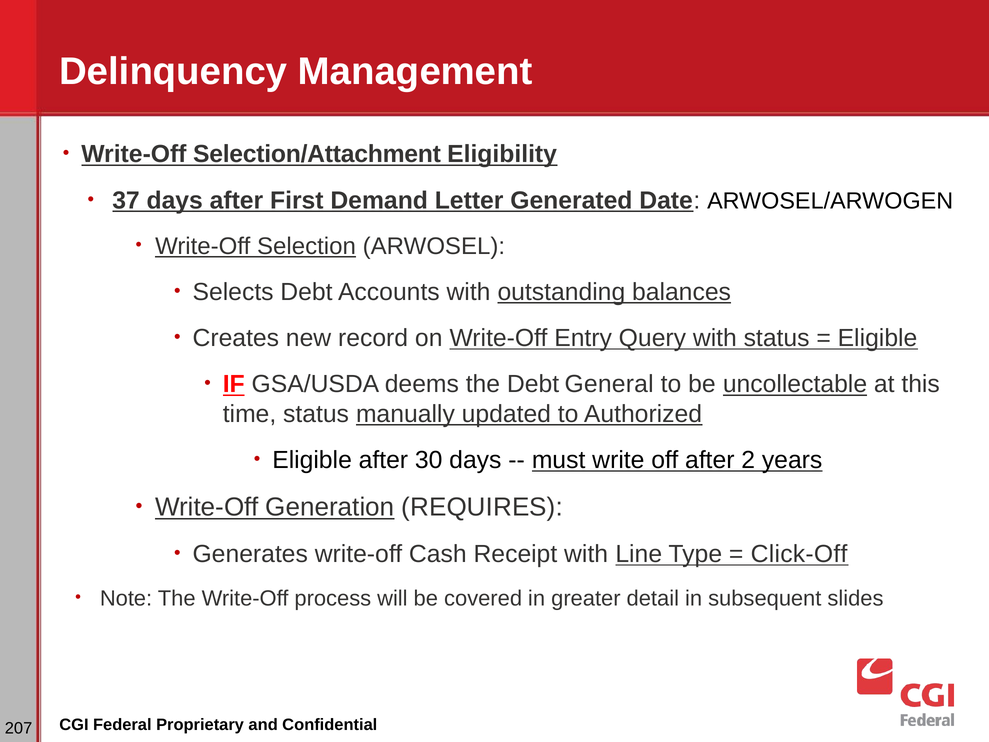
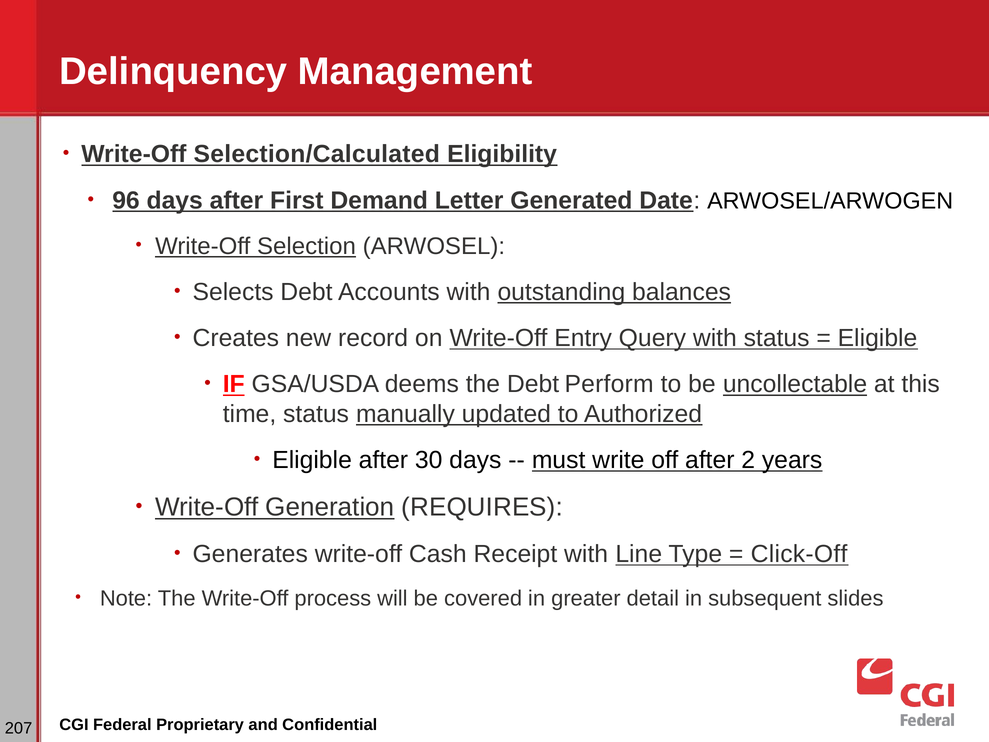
Selection/Attachment: Selection/Attachment -> Selection/Calculated (317, 154)
37: 37 -> 96 (126, 200)
General: General -> Perform (609, 384)
